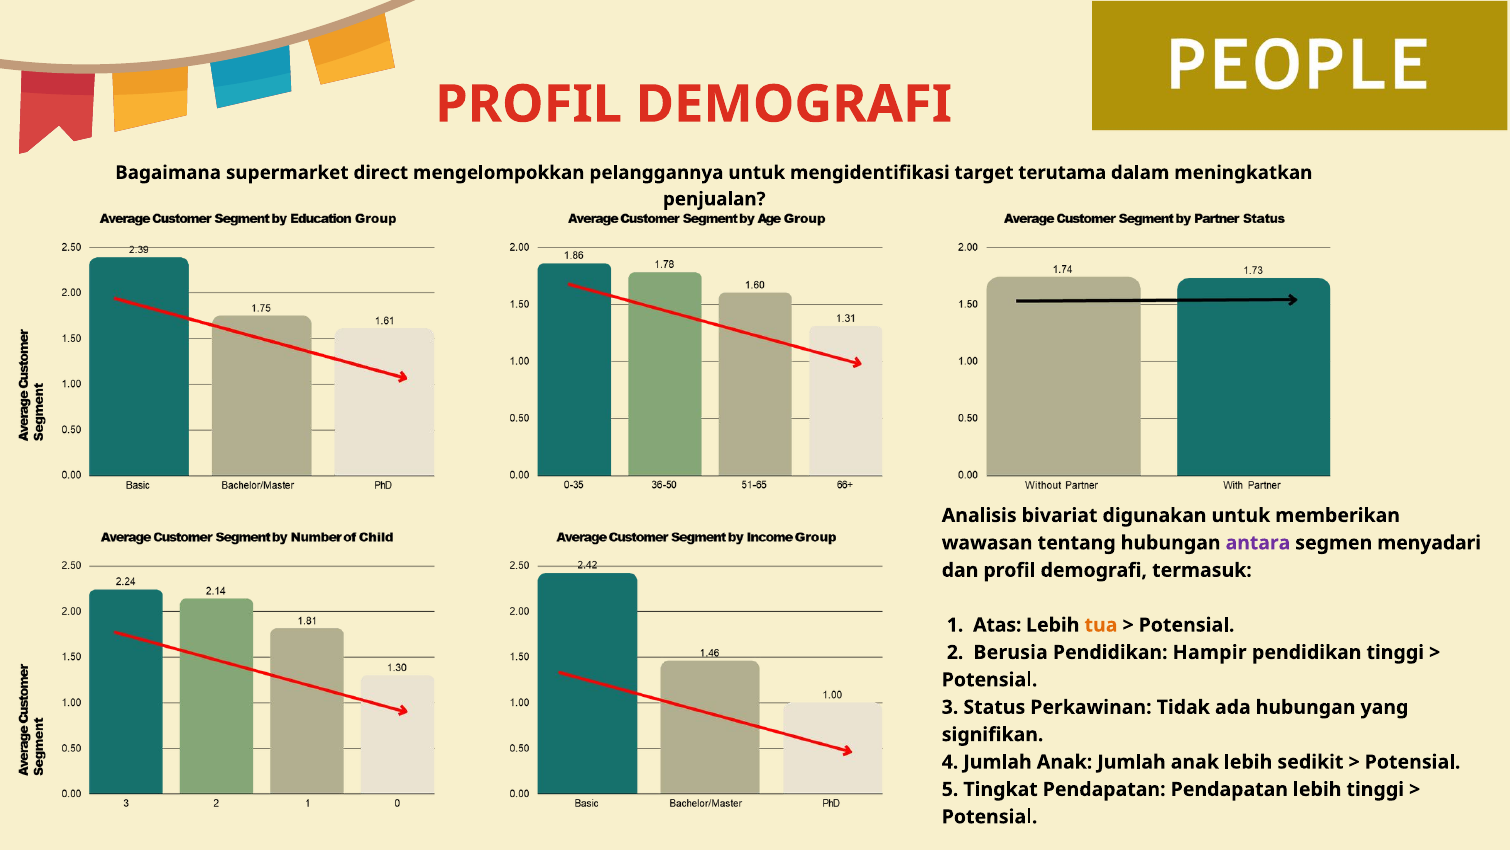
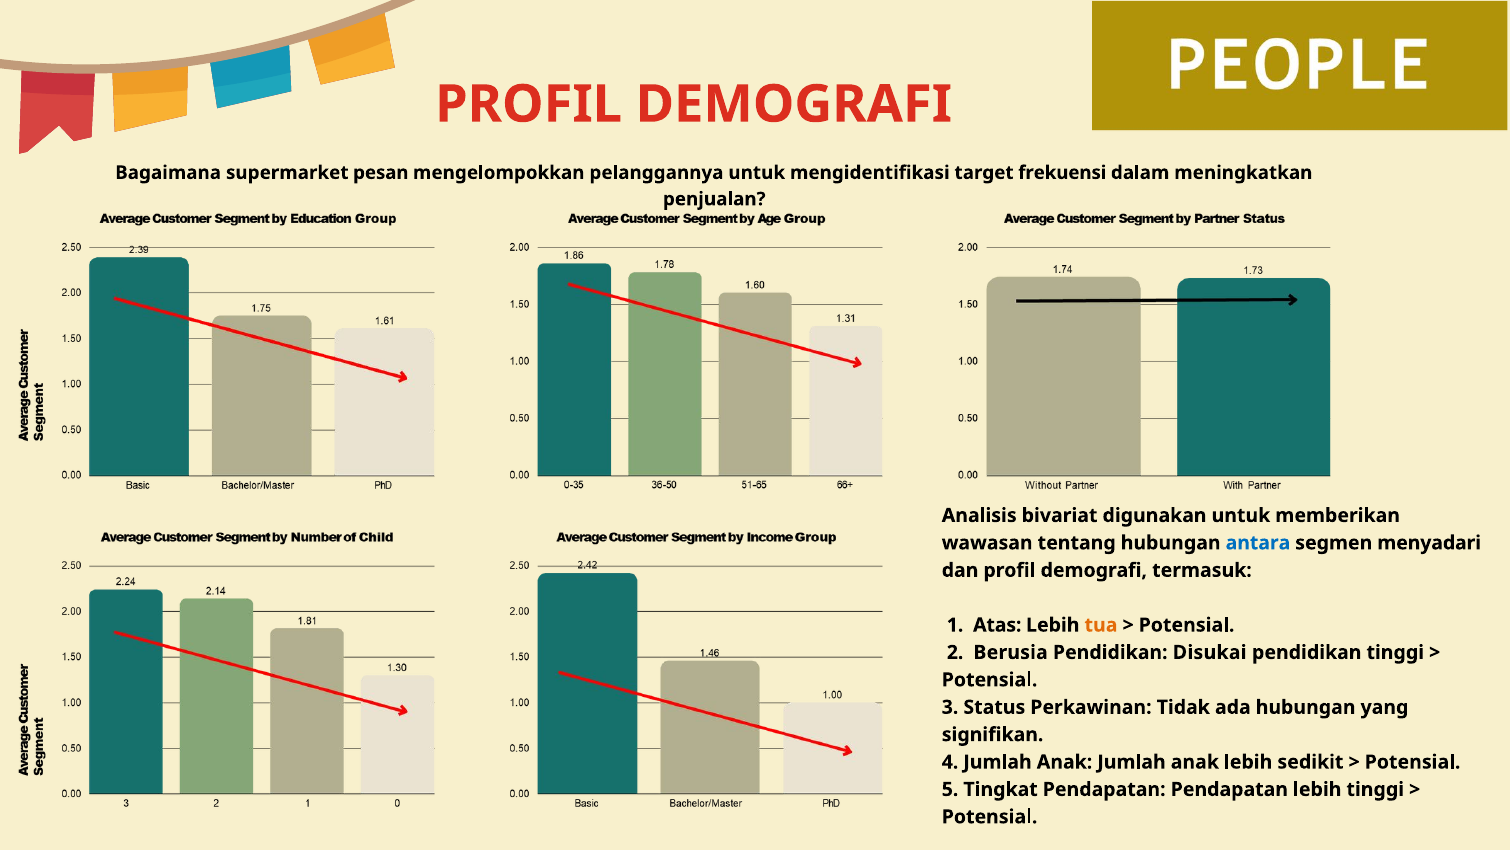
direct: direct -> pesan (381, 173)
terutama: terutama -> frekuensi (1062, 173)
antara colour: purple -> blue (1258, 543)
Hampir: Hampir -> Disukai (1210, 652)
